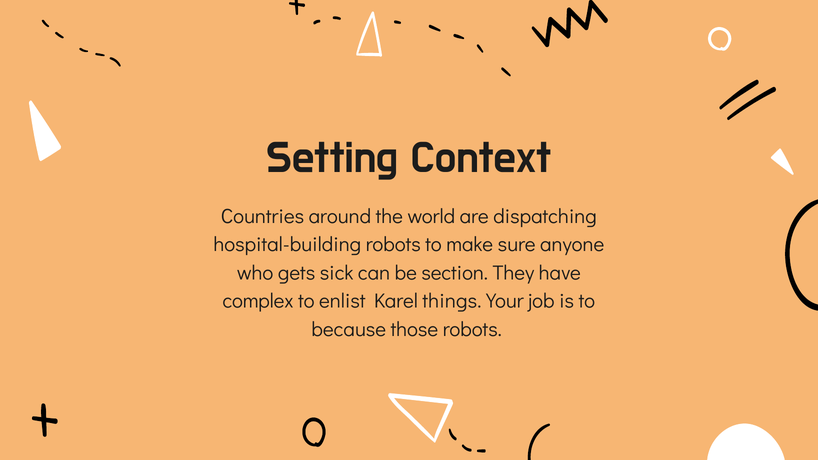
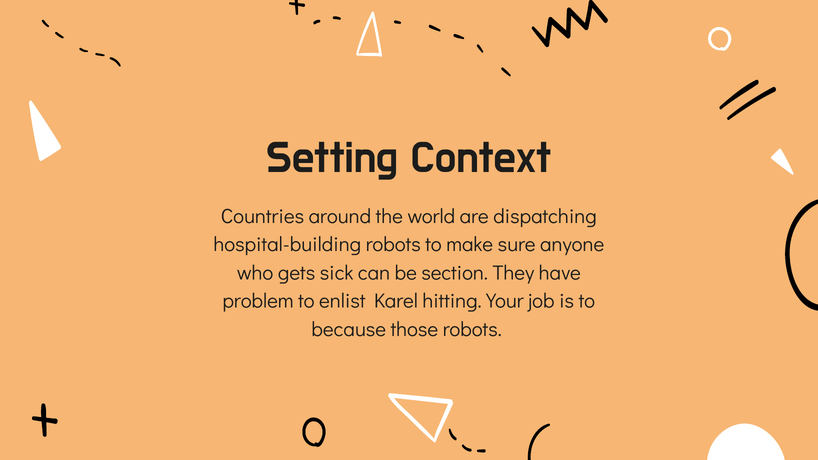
complex: complex -> problem (258, 301)
things: things -> hitting (452, 301)
